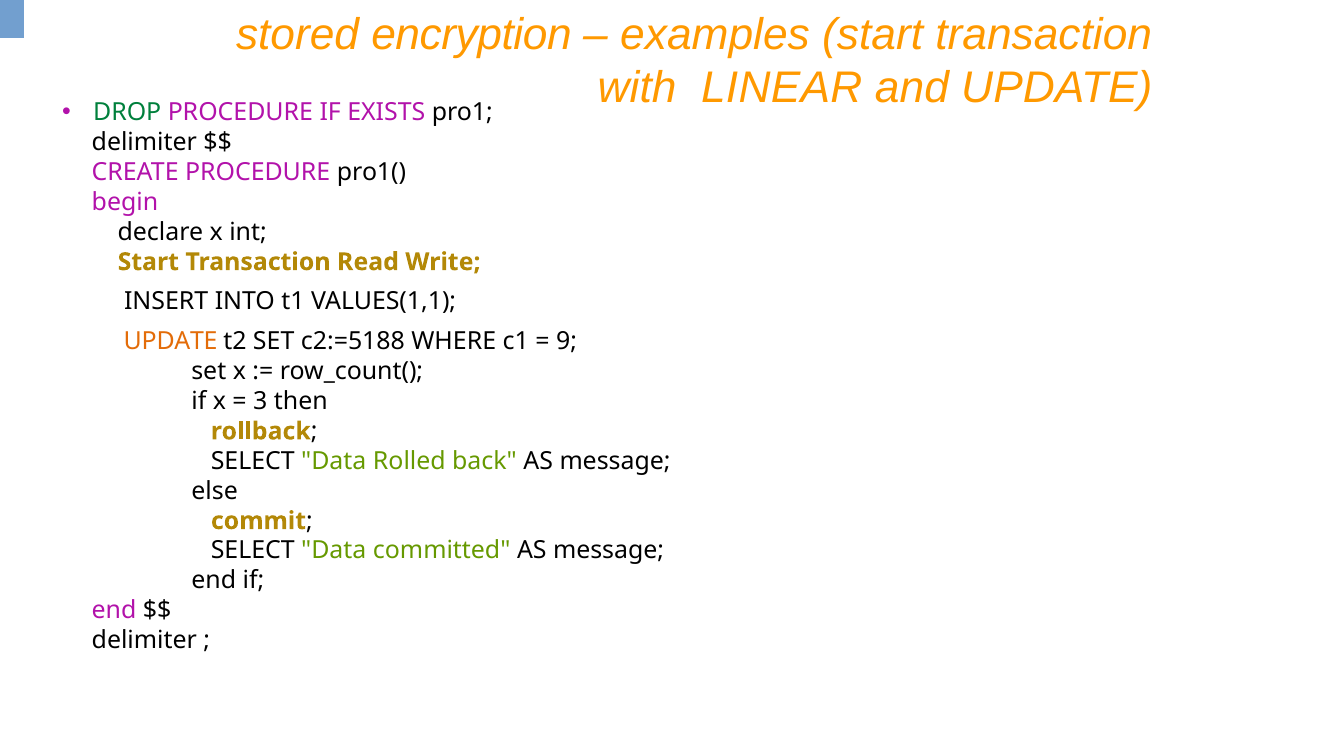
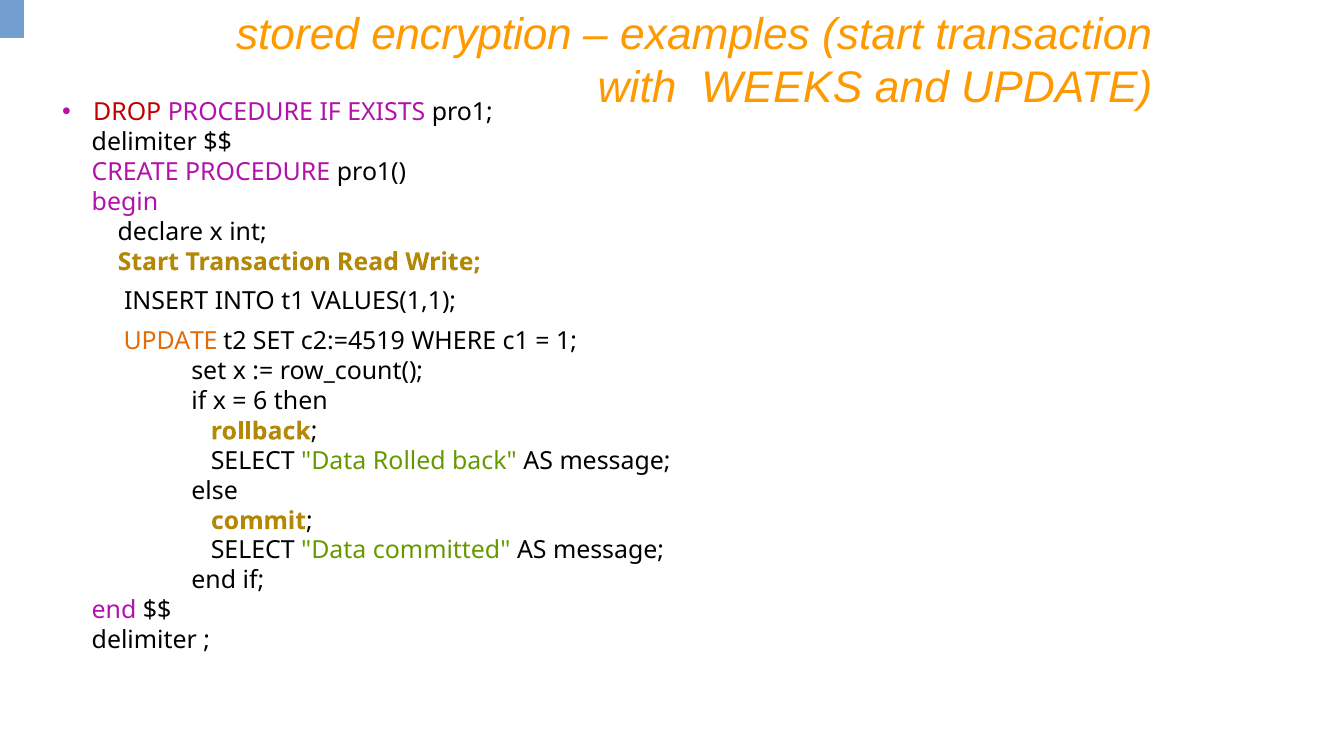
LINEAR: LINEAR -> WEEKS (782, 88)
DROP colour: green -> red (127, 113)
c2:=5188: c2:=5188 -> c2:=4519 (353, 342)
9: 9 -> 1 (566, 342)
3: 3 -> 6 (260, 402)
